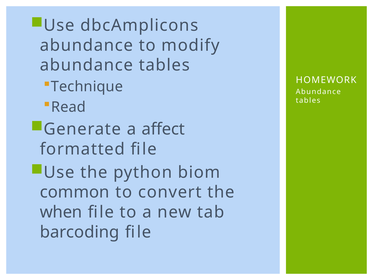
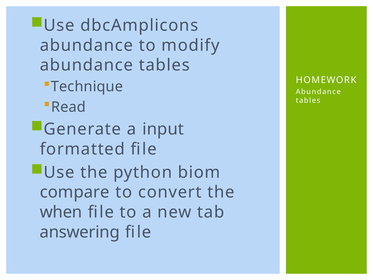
affect: affect -> input (163, 129)
common: common -> compare (75, 192)
barcoding: barcoding -> answering (80, 232)
